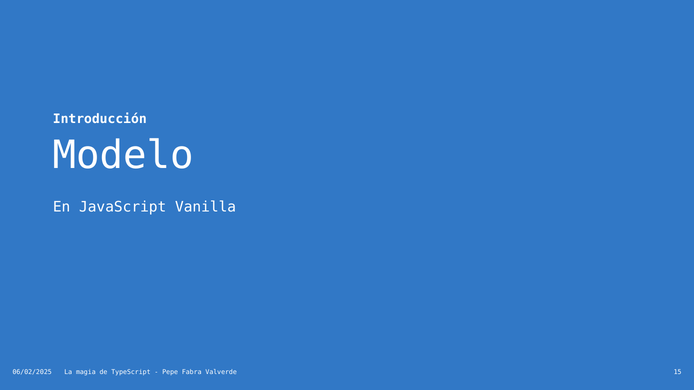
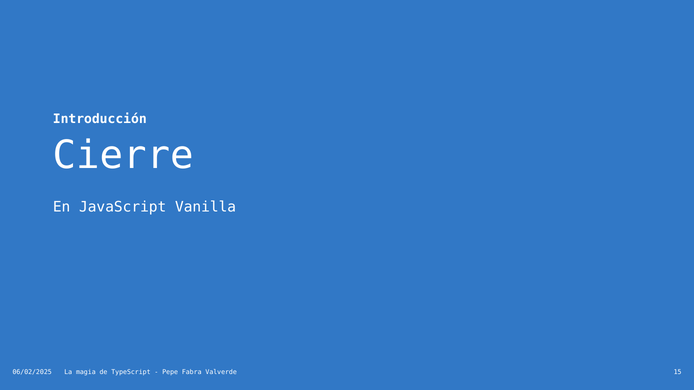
Modelo: Modelo -> Cierre (123, 156)
